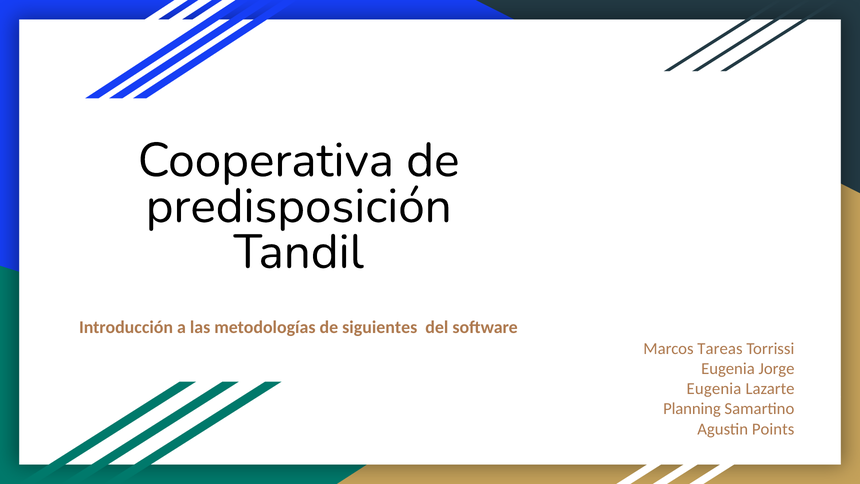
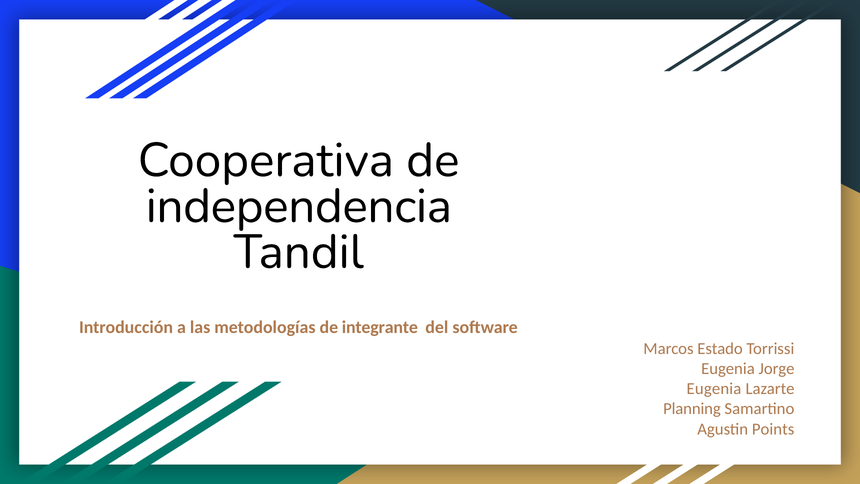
predisposición: predisposición -> independencia (299, 206)
siguientes: siguientes -> integrante (380, 327)
Tareas: Tareas -> Estado (720, 349)
